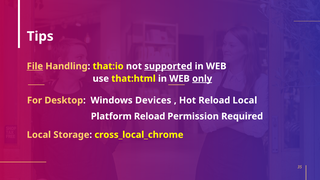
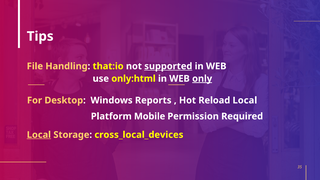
File underline: present -> none (35, 66)
that:html: that:html -> only:html (133, 79)
Devices: Devices -> Reports (153, 100)
Platform Reload: Reload -> Mobile (150, 116)
Local underline: none -> present (39, 135)
cross_local_chrome: cross_local_chrome -> cross_local_devices (139, 135)
